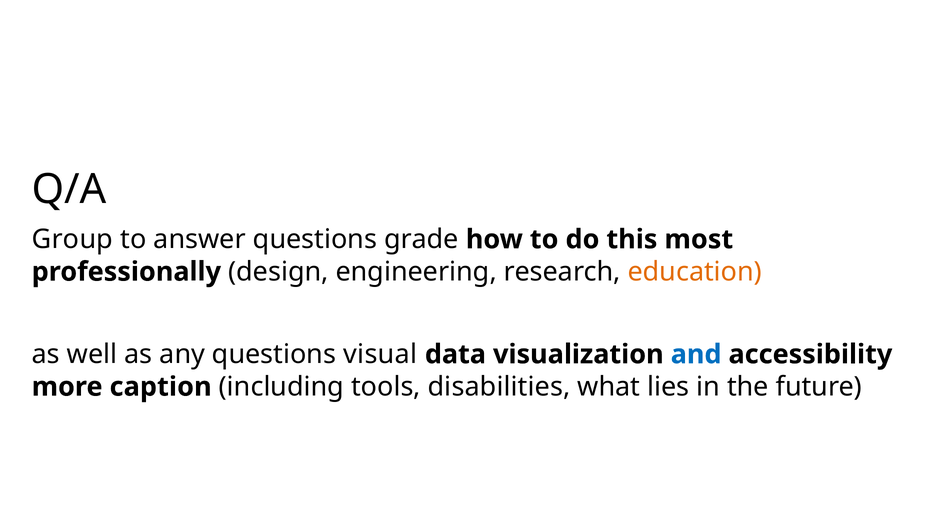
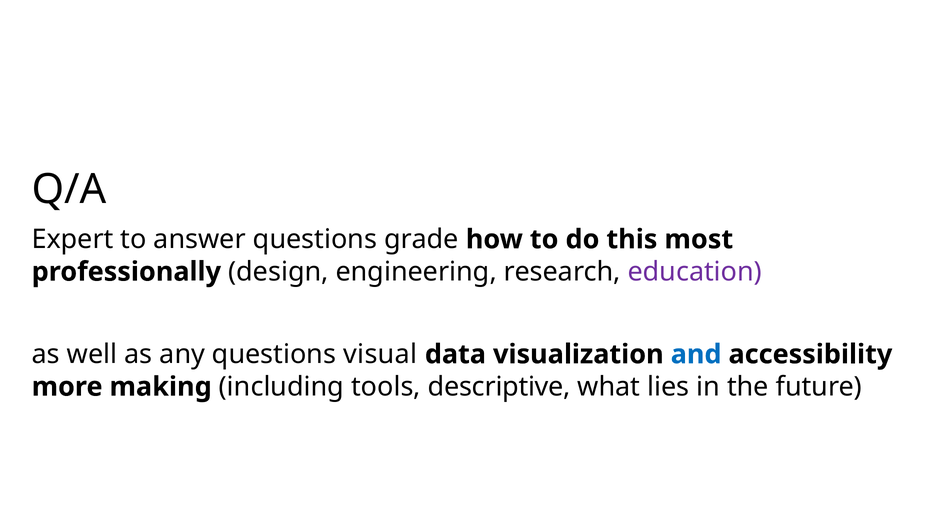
Group: Group -> Expert (73, 239)
education colour: orange -> purple (695, 272)
caption: caption -> making (161, 387)
disabilities: disabilities -> descriptive (499, 387)
